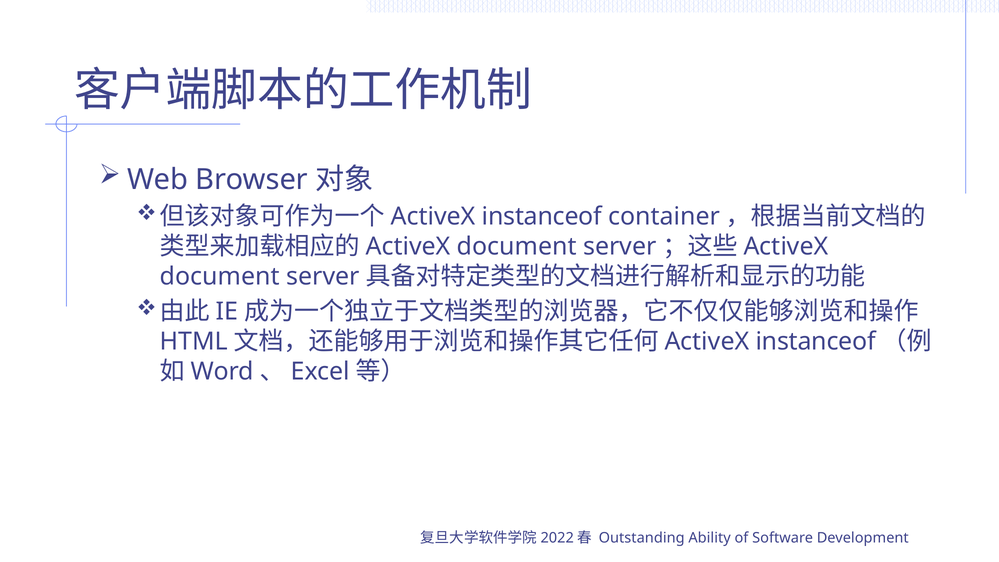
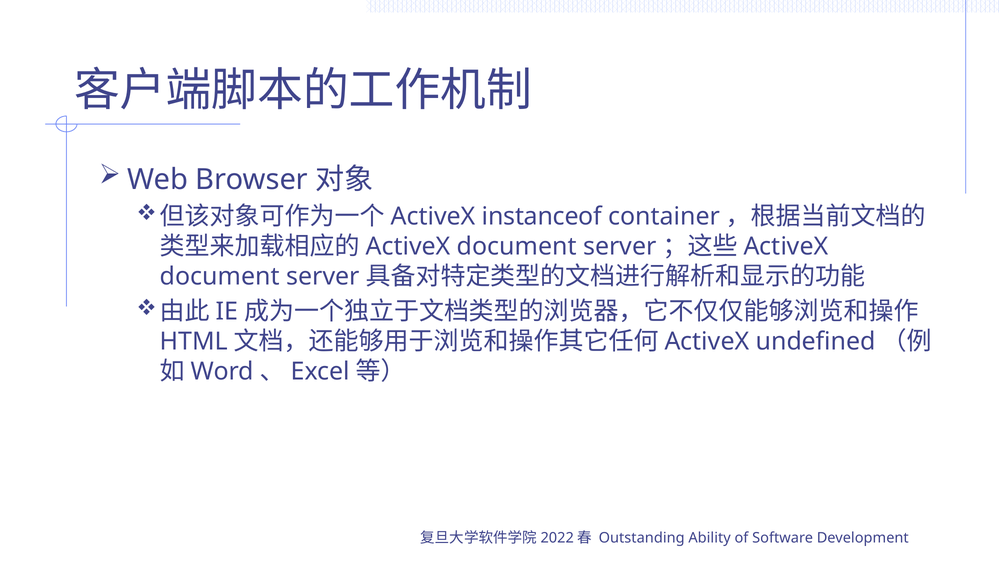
instanceof: instanceof -> undefined (816, 341)
